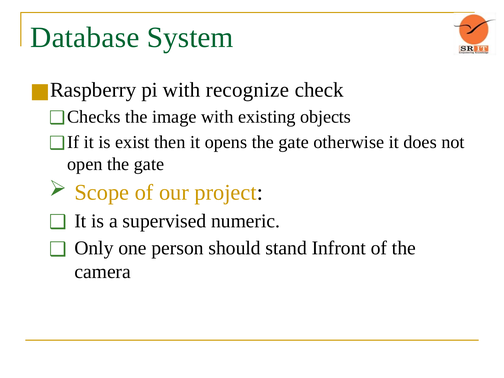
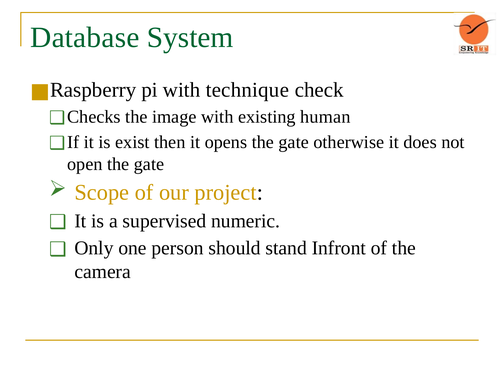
recognize: recognize -> technique (247, 90)
objects: objects -> human (325, 117)
